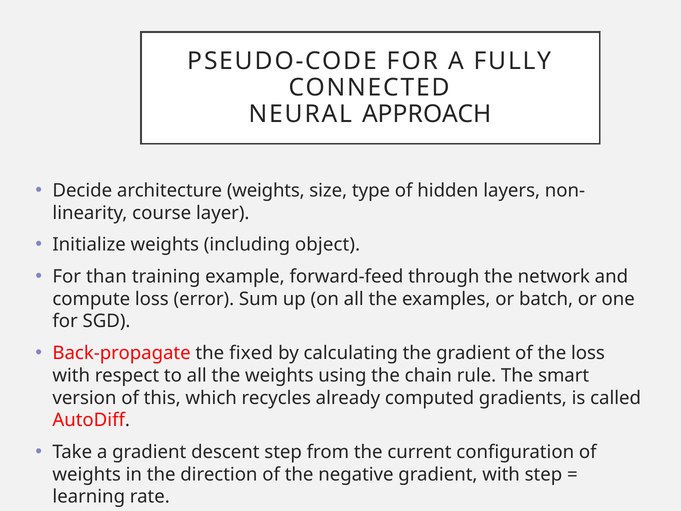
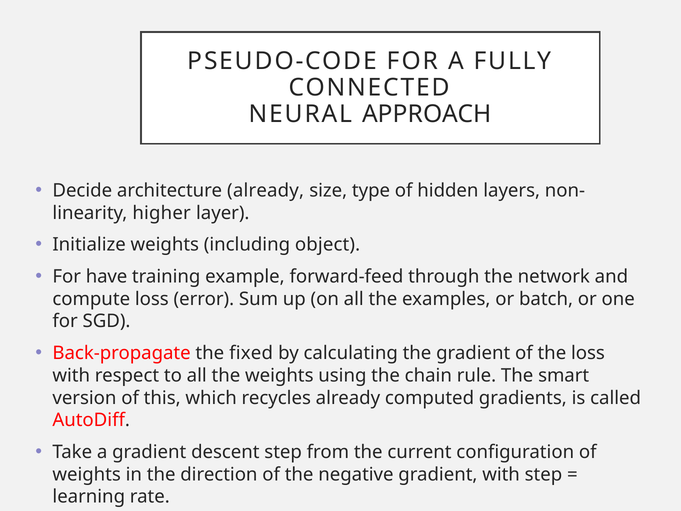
architecture weights: weights -> already (266, 190)
course: course -> higher (162, 213)
than: than -> have (107, 276)
